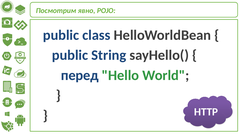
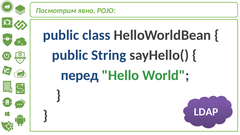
HTTP: HTTP -> LDAP (206, 112)
